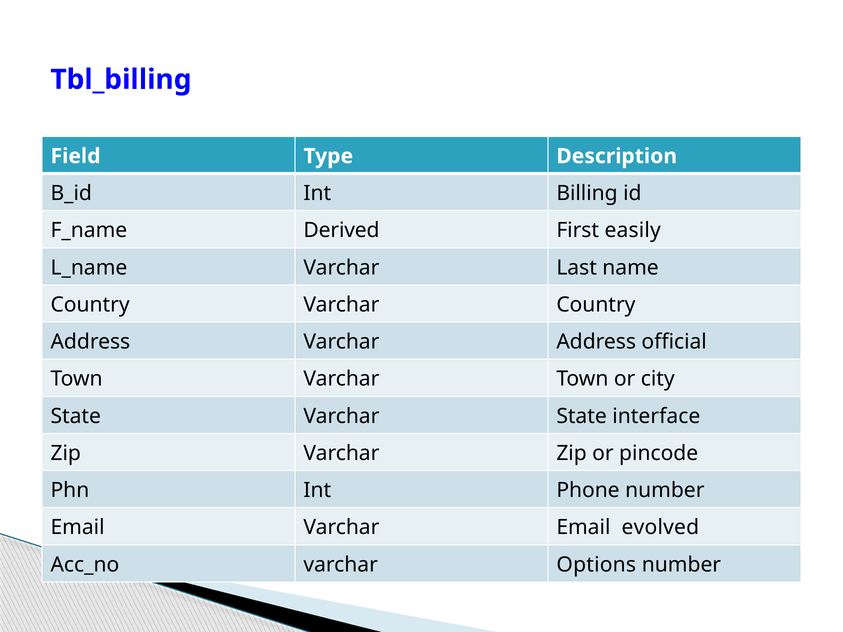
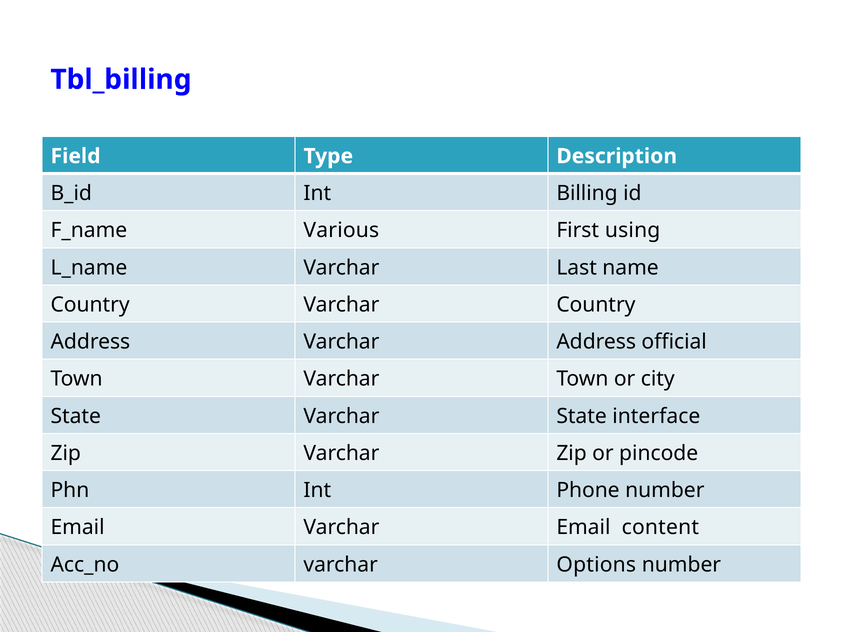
Derived: Derived -> Various (341, 231)
easily: easily -> using (633, 231)
evolved: evolved -> content (660, 528)
